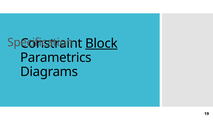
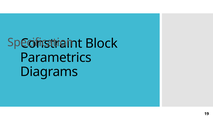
Block underline: present -> none (101, 43)
